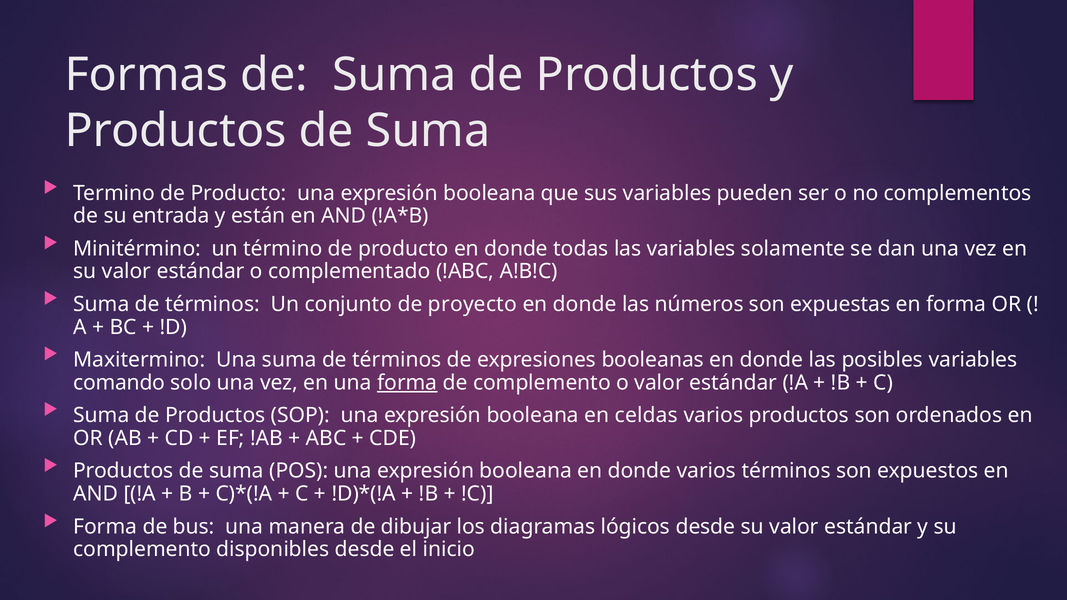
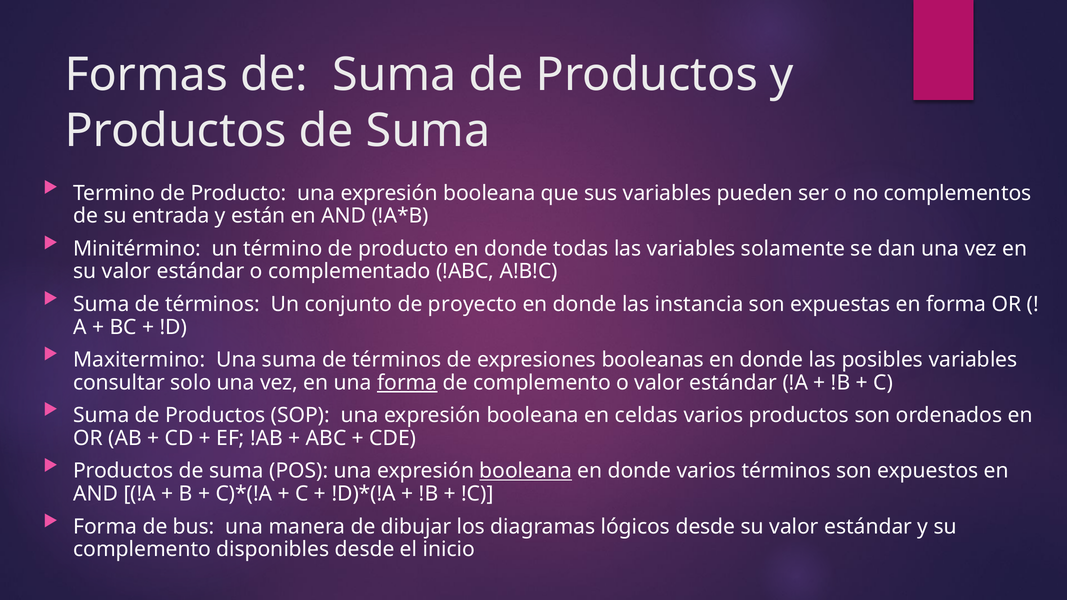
números: números -> instancia (699, 304)
comando: comando -> consultar (119, 383)
booleana underline: none -> present (526, 471)
